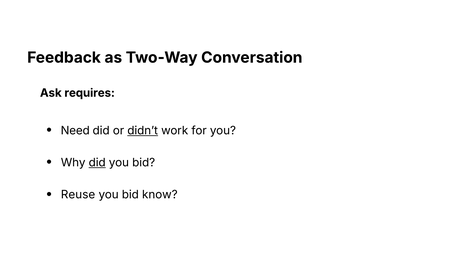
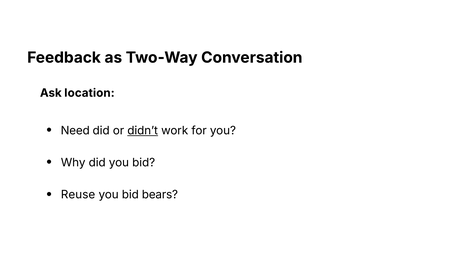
requires: requires -> location (89, 93)
did underline: present -> none (97, 162)
know: know -> bears (160, 194)
